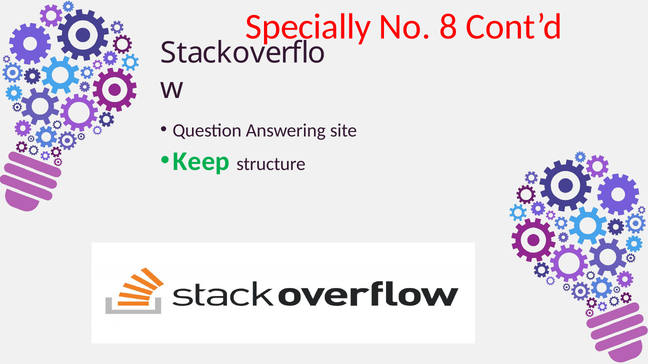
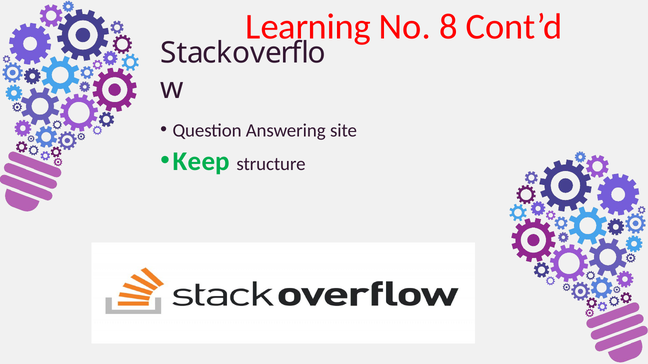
Specially: Specially -> Learning (308, 27)
